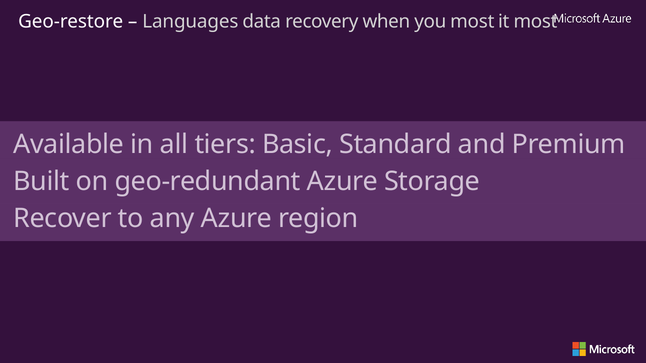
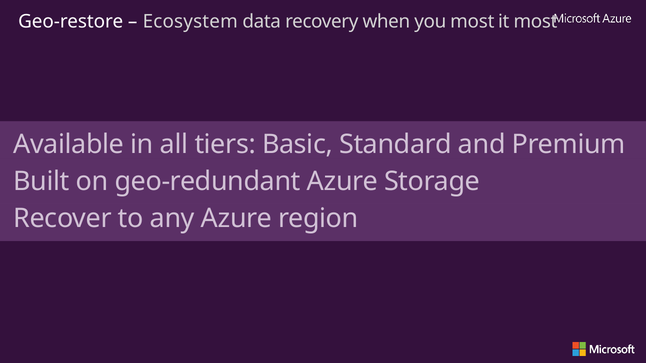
Languages: Languages -> Ecosystem (190, 21)
